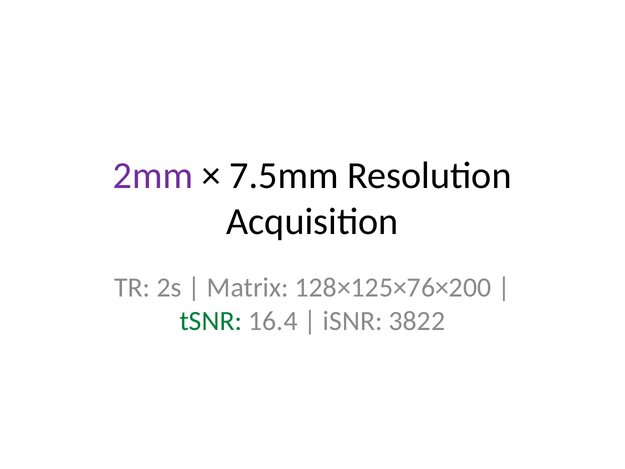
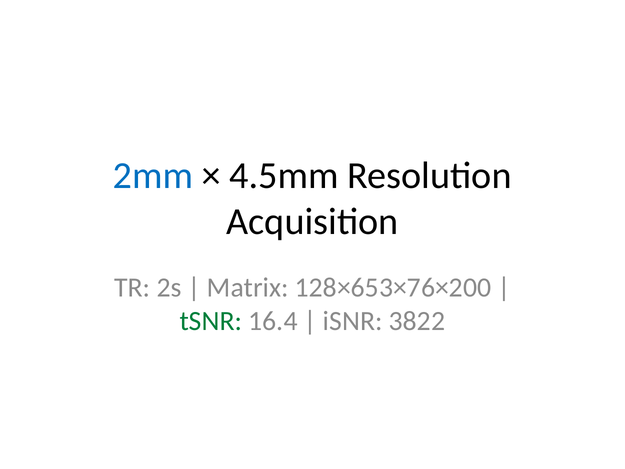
2mm colour: purple -> blue (153, 176)
7.5mm: 7.5mm -> 4.5mm (284, 176)
128×125×76×200: 128×125×76×200 -> 128×653×76×200 (393, 287)
